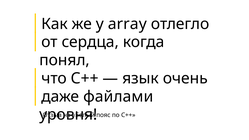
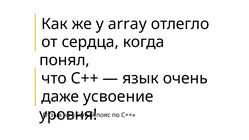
файлами: файлами -> усвоение (118, 97)
